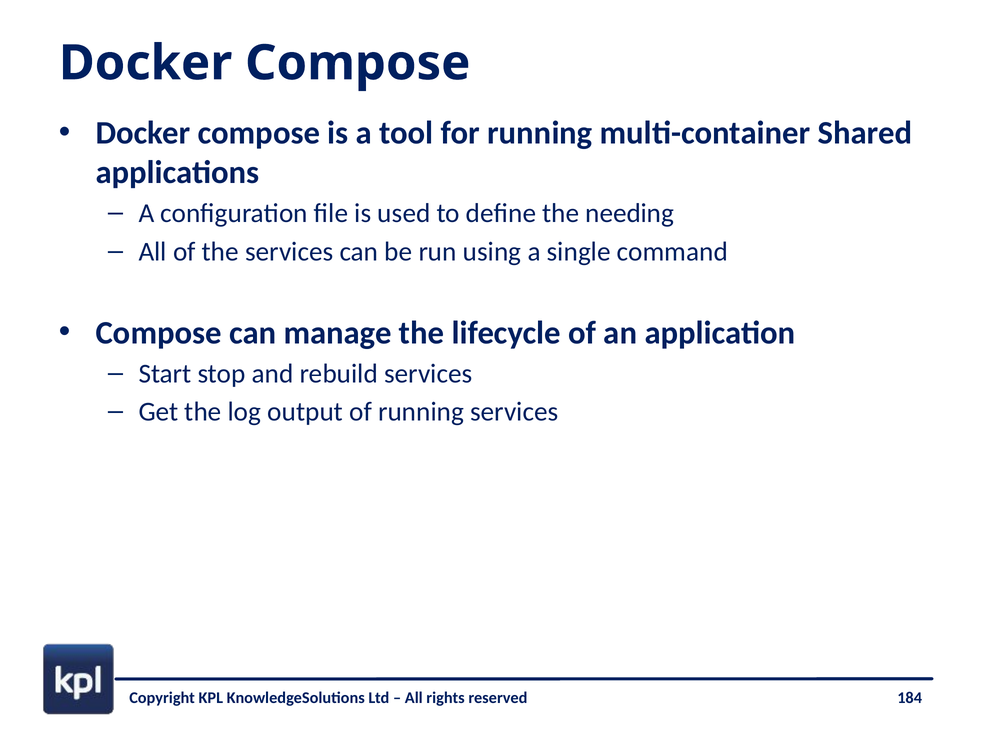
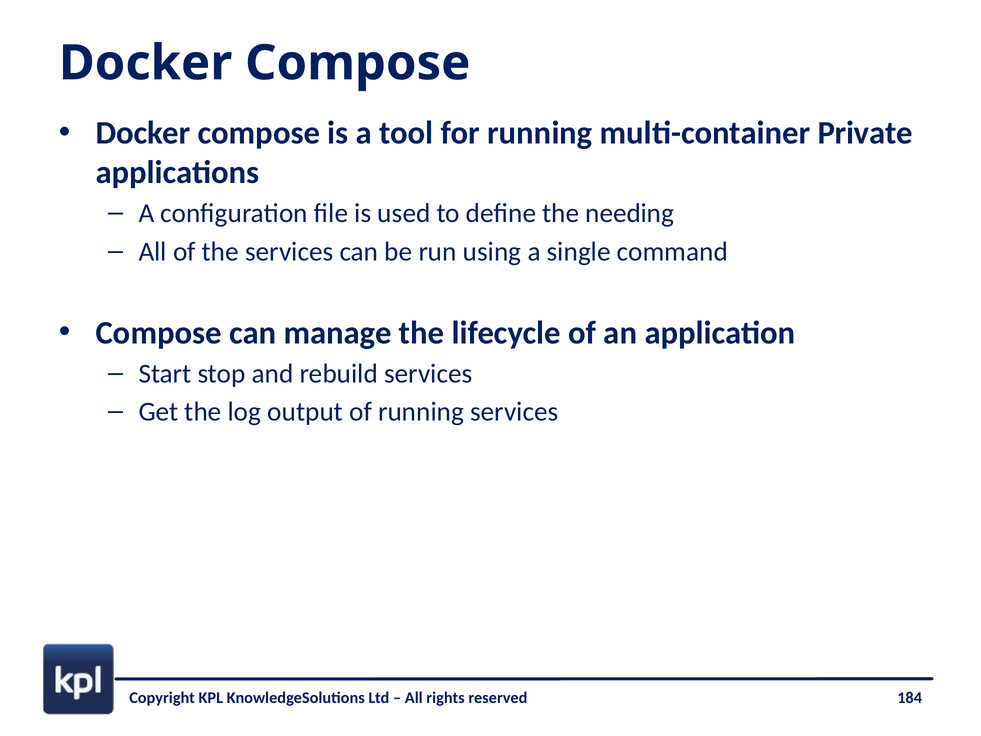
Shared: Shared -> Private (865, 133)
